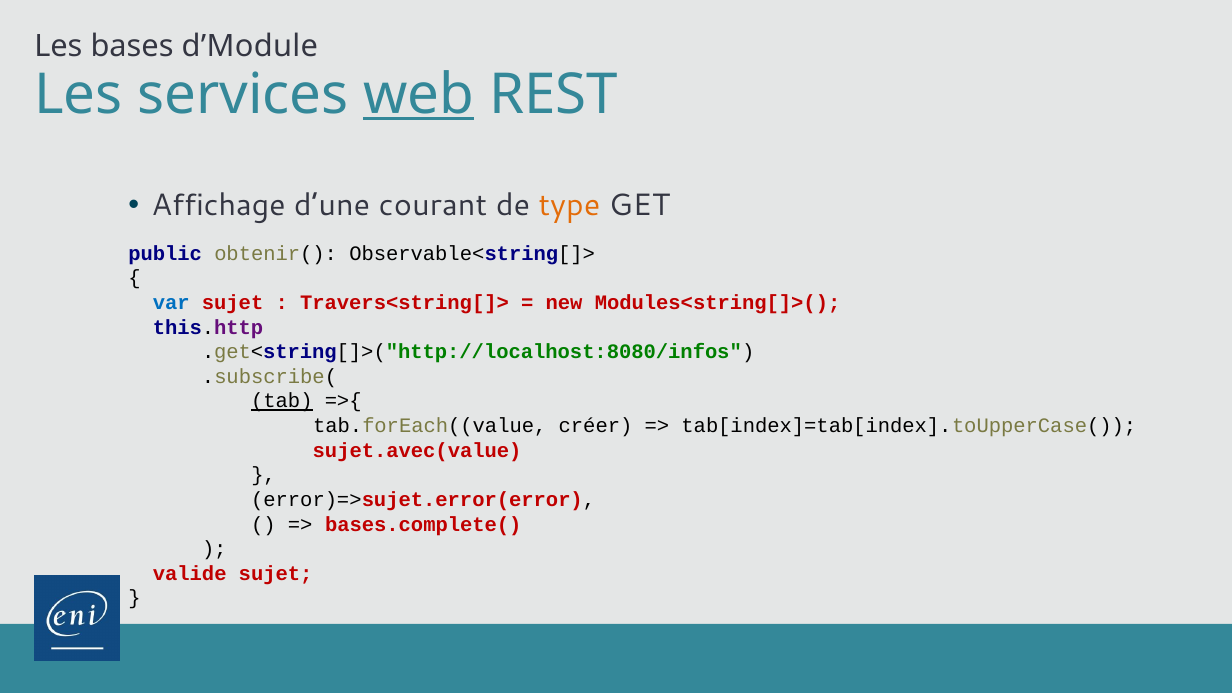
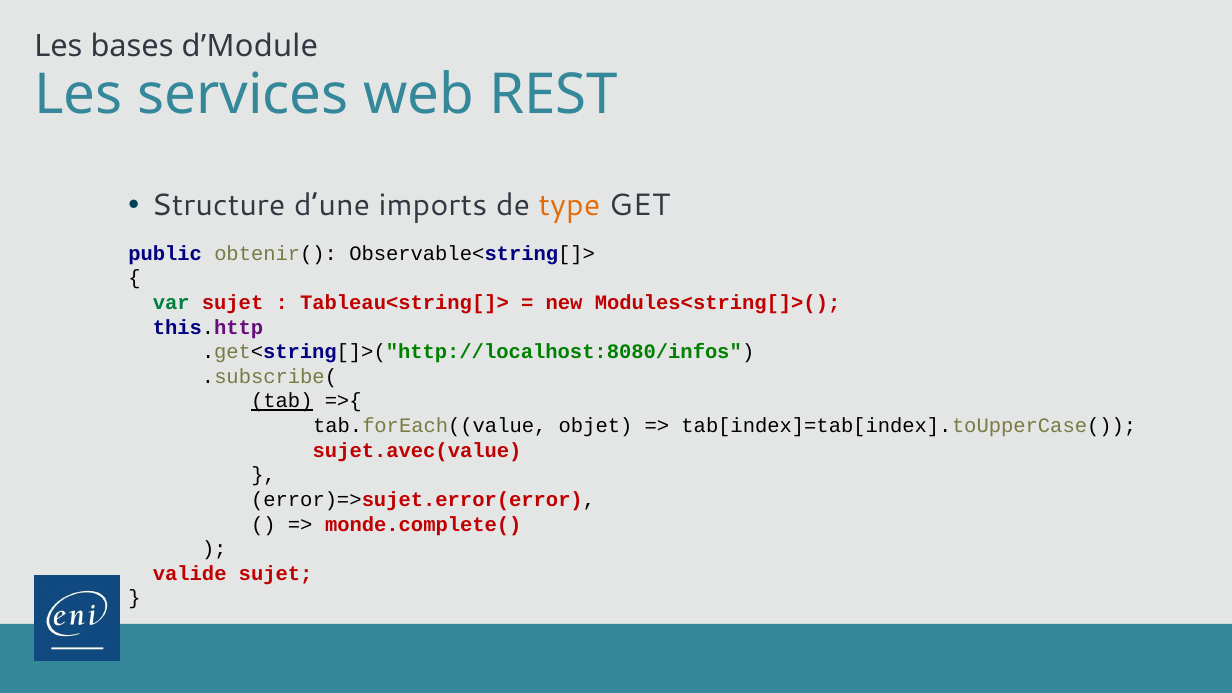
web underline: present -> none (419, 94)
Affichage: Affichage -> Structure (218, 206)
courant: courant -> imports (433, 206)
var colour: blue -> green (171, 303)
Travers<string[]>: Travers<string[]> -> Tableau<string[]> (404, 303)
créer: créer -> objet (596, 426)
bases.complete(: bases.complete( -> monde.complete( (423, 524)
